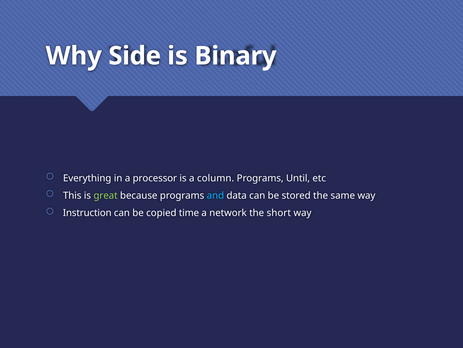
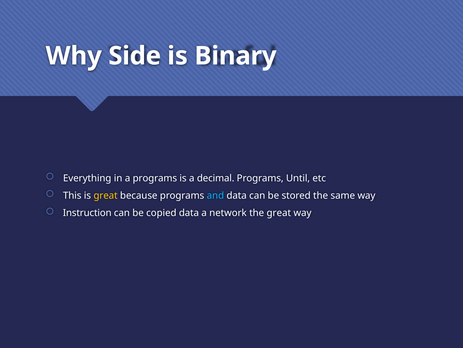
a processor: processor -> programs (155, 178)
column: column -> decimal (216, 178)
great colour: light green -> yellow (106, 195)
copied time: time -> data (189, 213)
the short: short -> great (279, 213)
